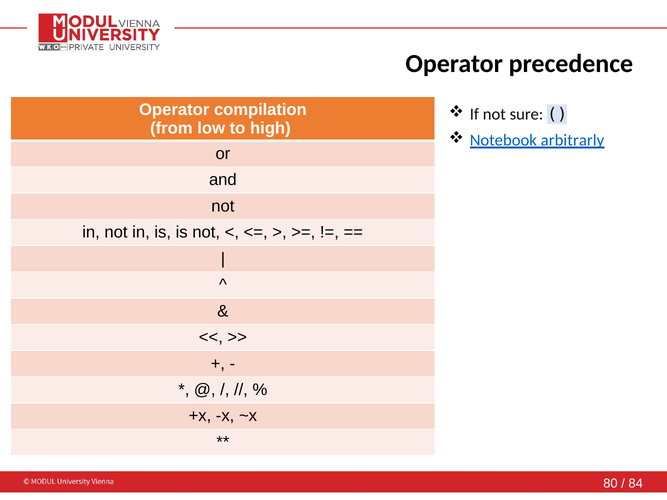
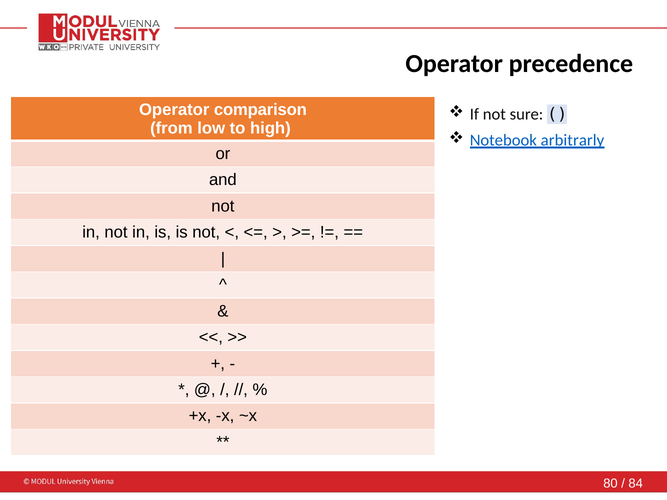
compilation: compilation -> comparison (260, 110)
